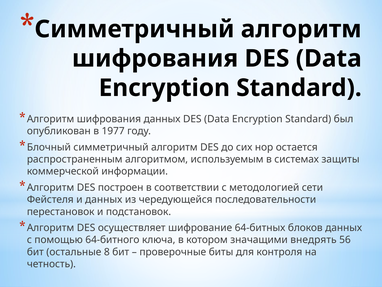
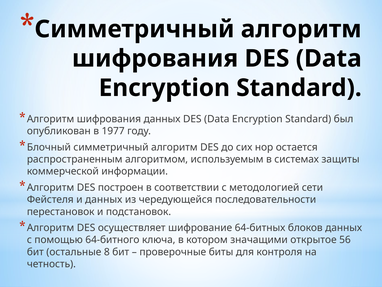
внедрять: внедрять -> открытое (313, 239)
